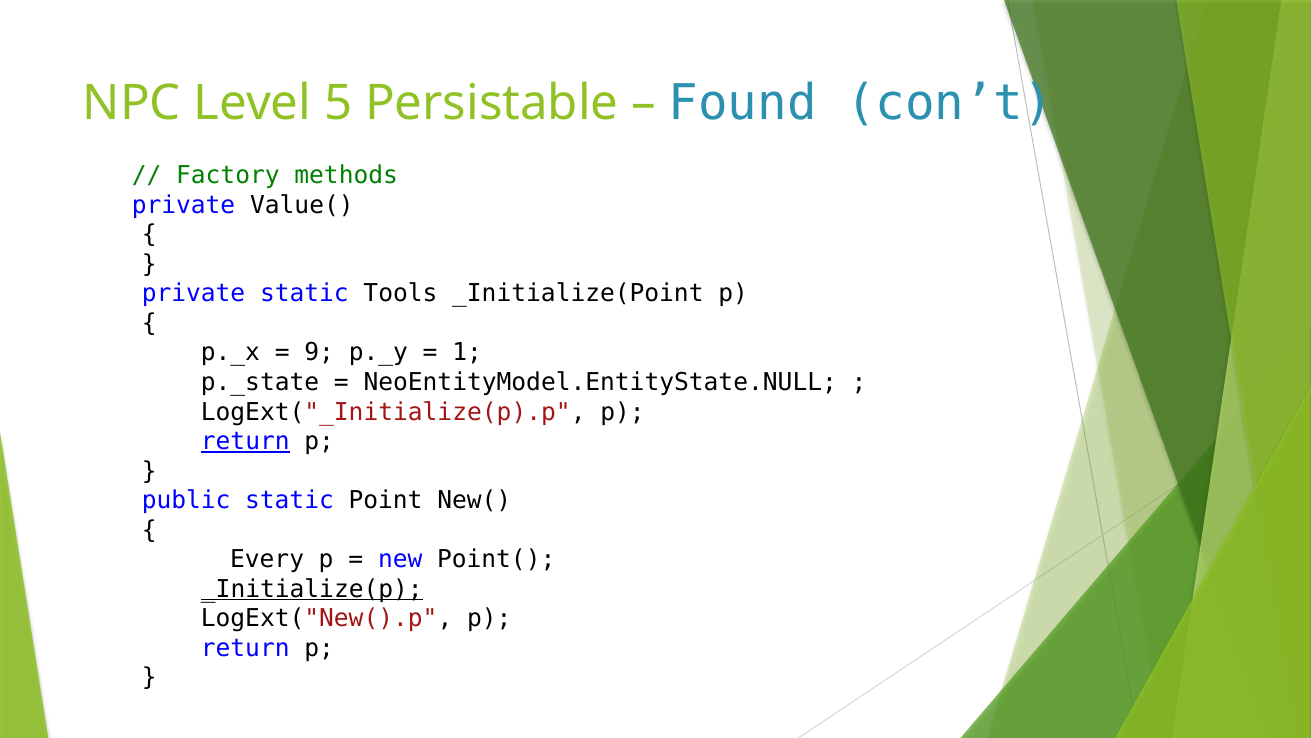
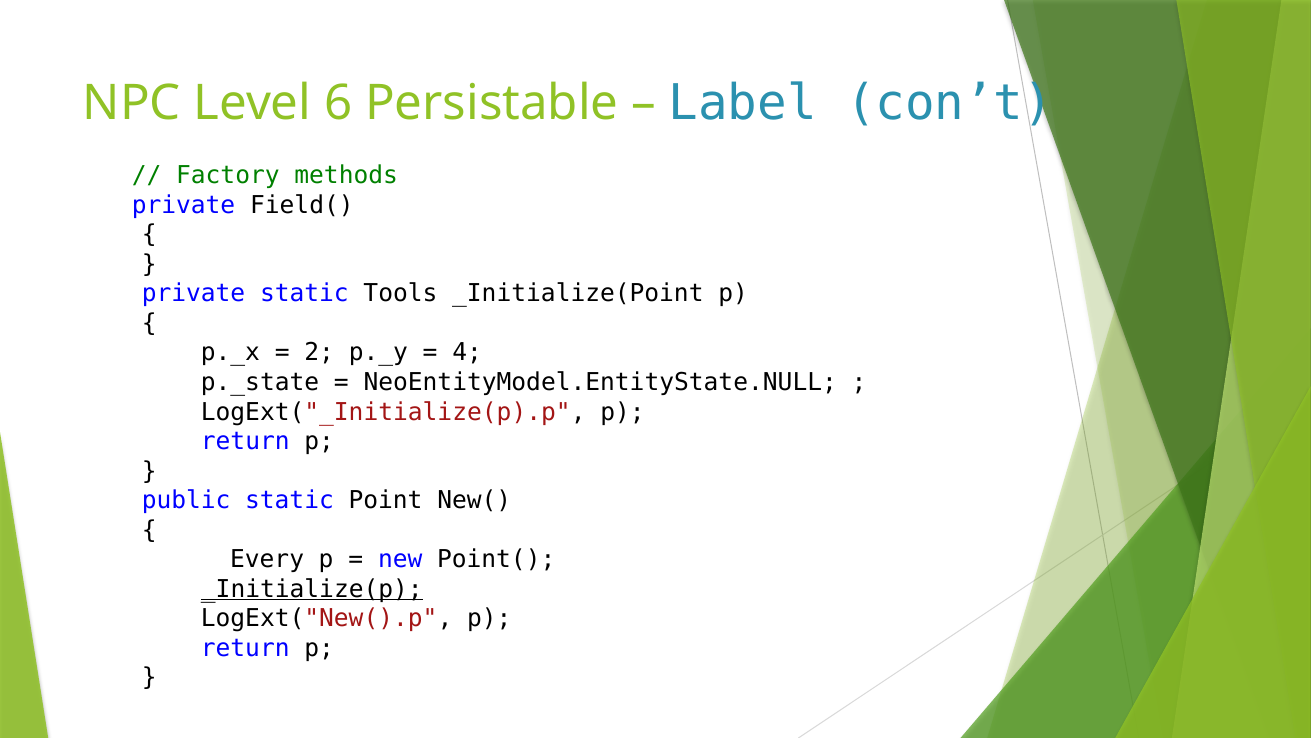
5: 5 -> 6 (338, 103)
Found: Found -> Label (743, 103)
Value(: Value( -> Field( (302, 205)
9: 9 -> 2 (319, 353)
1: 1 -> 4 (467, 353)
return underline: present -> none (245, 441)
